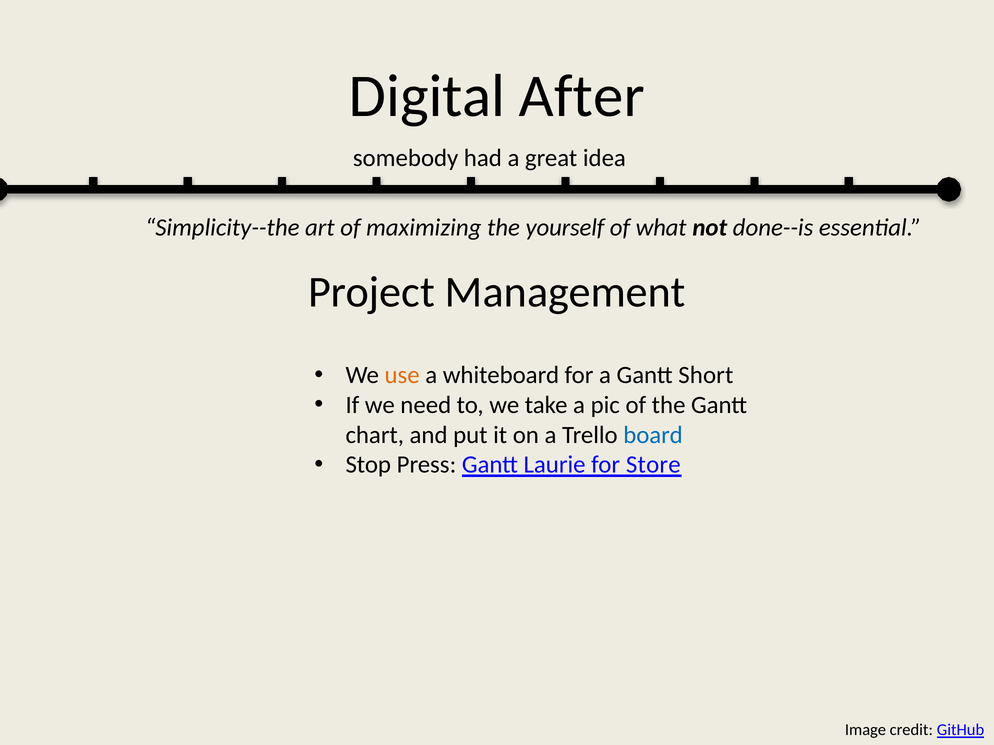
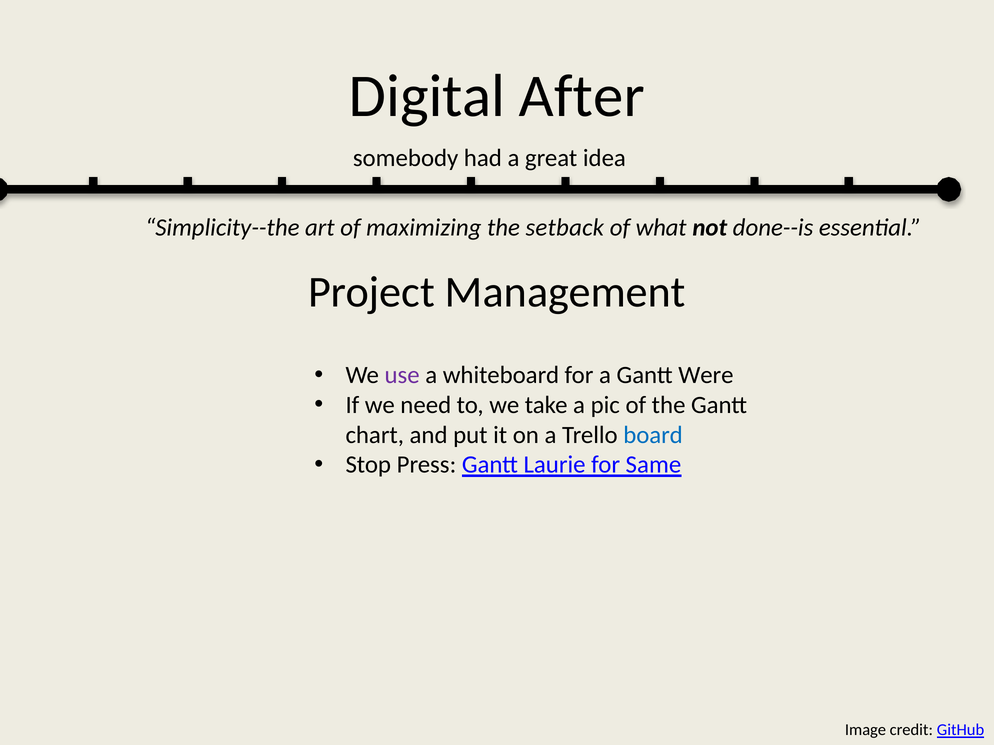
yourself: yourself -> setback (565, 227)
use colour: orange -> purple (402, 376)
Short: Short -> Were (706, 376)
Store: Store -> Same (653, 465)
